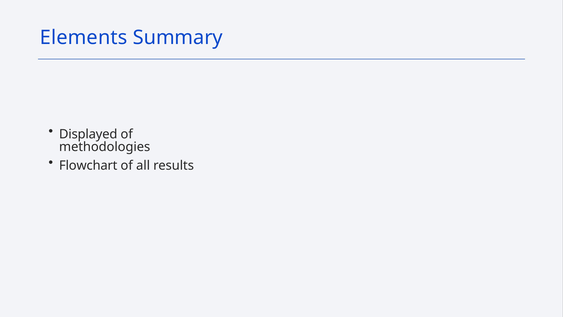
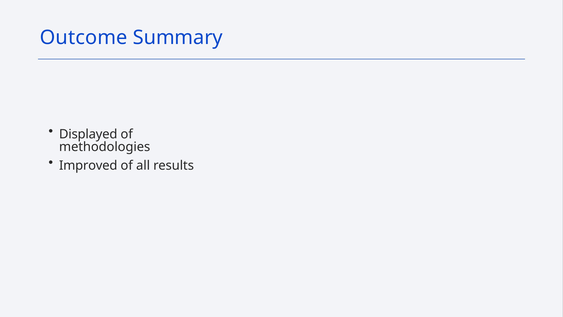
Elements: Elements -> Outcome (84, 38)
Flowchart: Flowchart -> Improved (88, 166)
